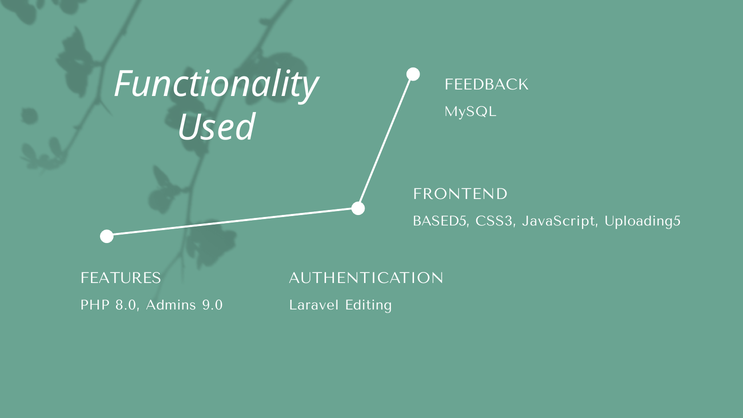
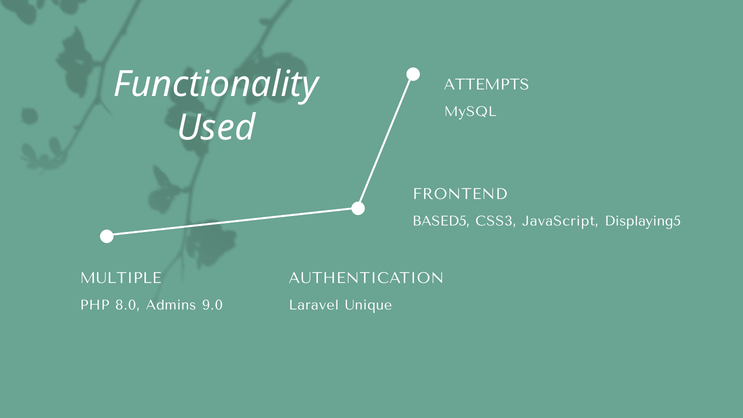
FEEDBACK: FEEDBACK -> ATTEMPTS (487, 85)
Uploading5: Uploading5 -> Displaying5 (643, 221)
FEATURES: FEATURES -> MULTIPLE (121, 278)
Editing: Editing -> Unique (368, 305)
